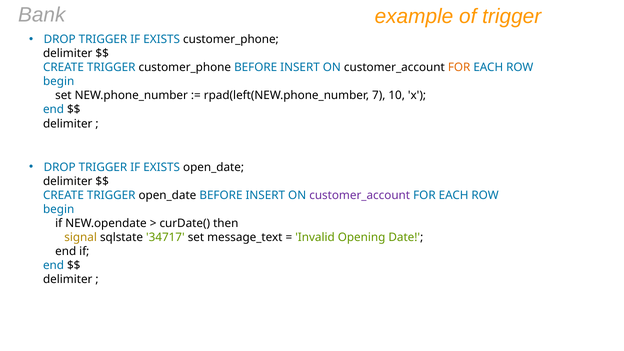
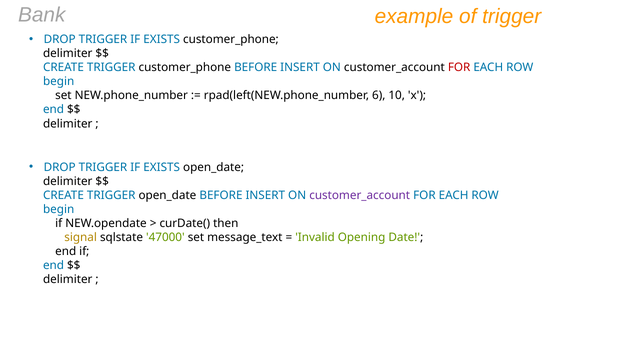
FOR colour: orange -> red (459, 67)
7: 7 -> 6 (379, 96)
34717: 34717 -> 47000 (165, 237)
